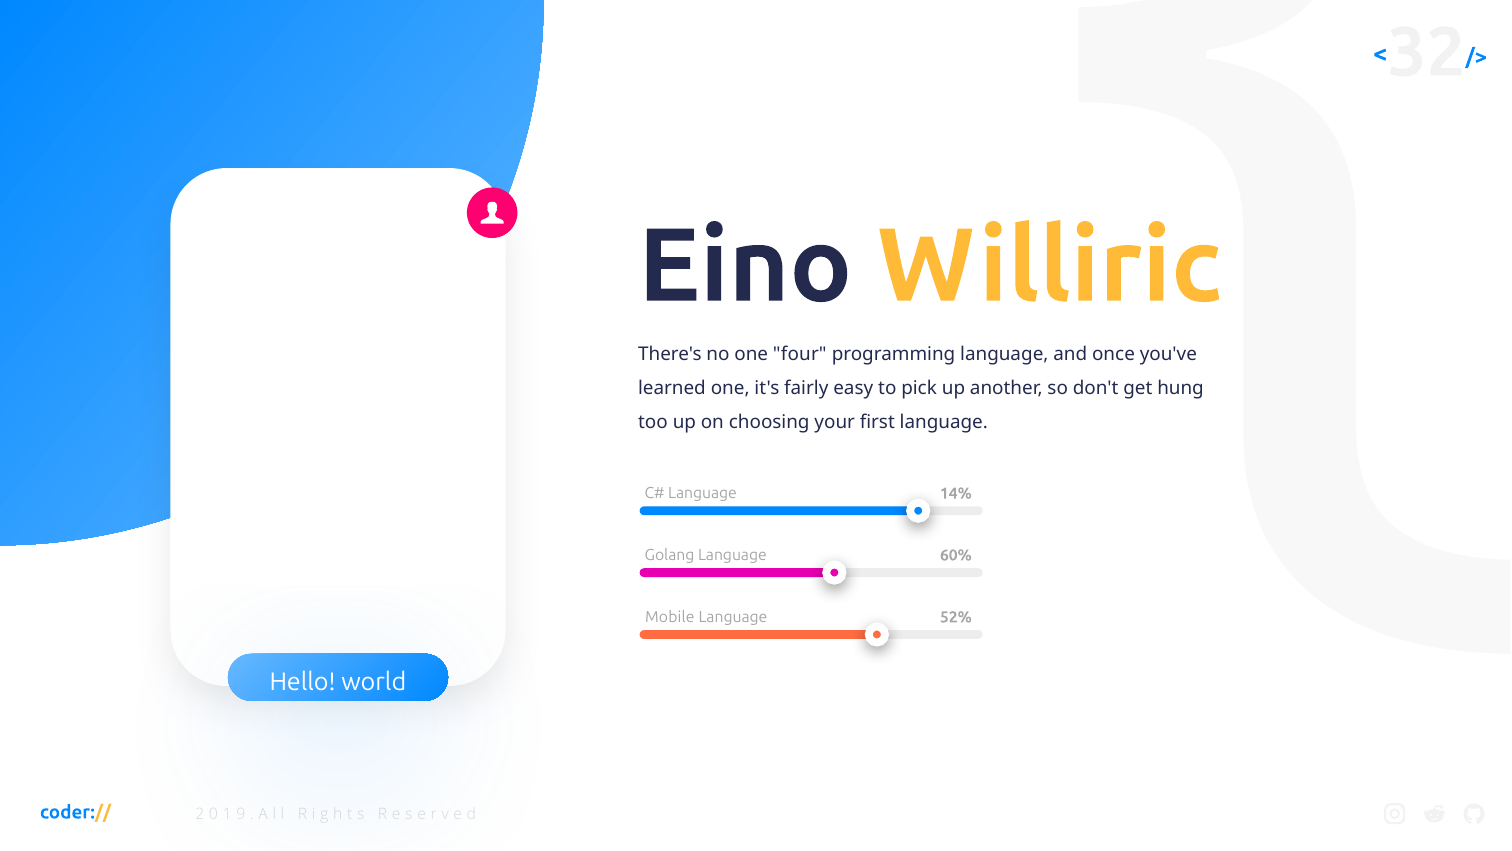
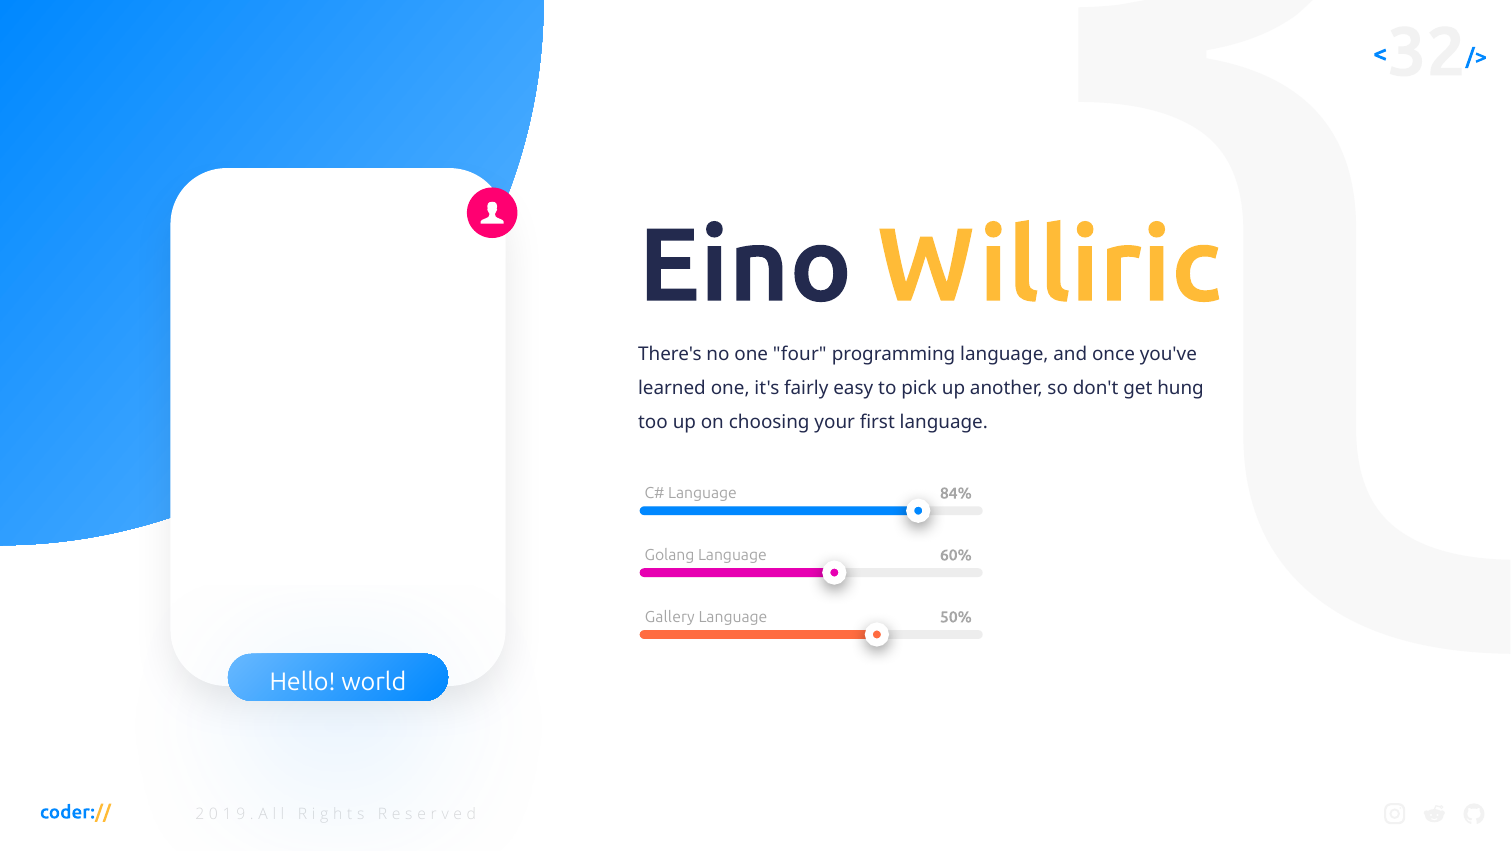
14%: 14% -> 84% (956, 493)
Mobile: Mobile -> Gallery (670, 617)
52%: 52% -> 50% (956, 617)
